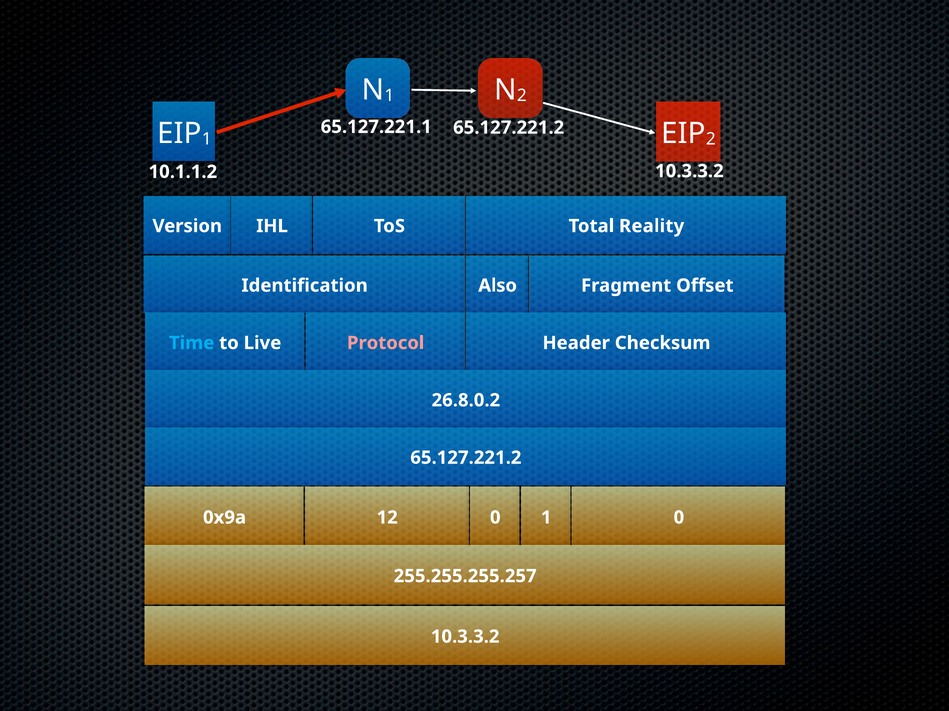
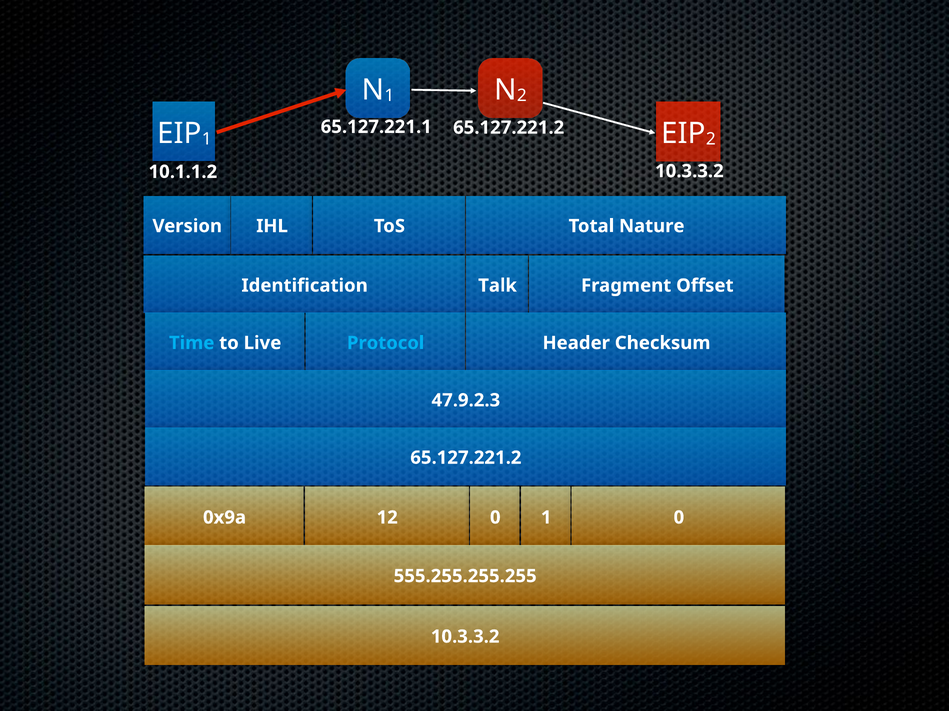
Reality: Reality -> Nature (652, 226)
Also: Also -> Talk (498, 286)
Protocol colour: pink -> light blue (386, 343)
26.8.0.2: 26.8.0.2 -> 47.9.2.3 (466, 401)
255.255.255.257: 255.255.255.257 -> 555.255.255.255 (465, 577)
